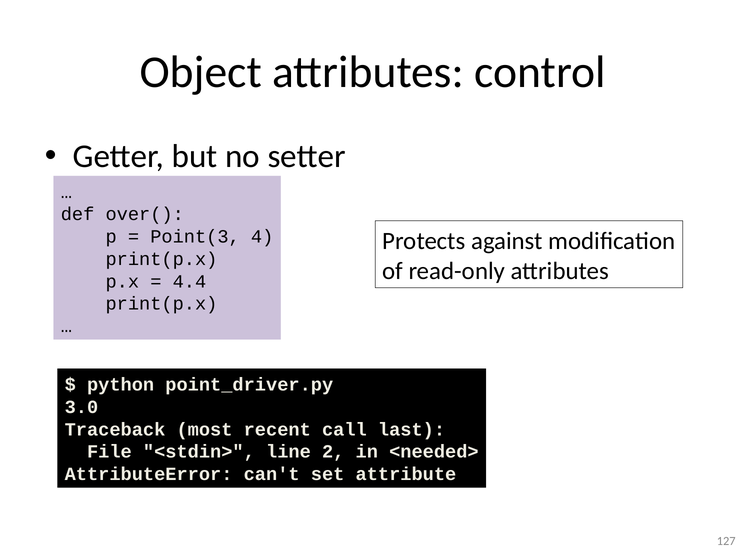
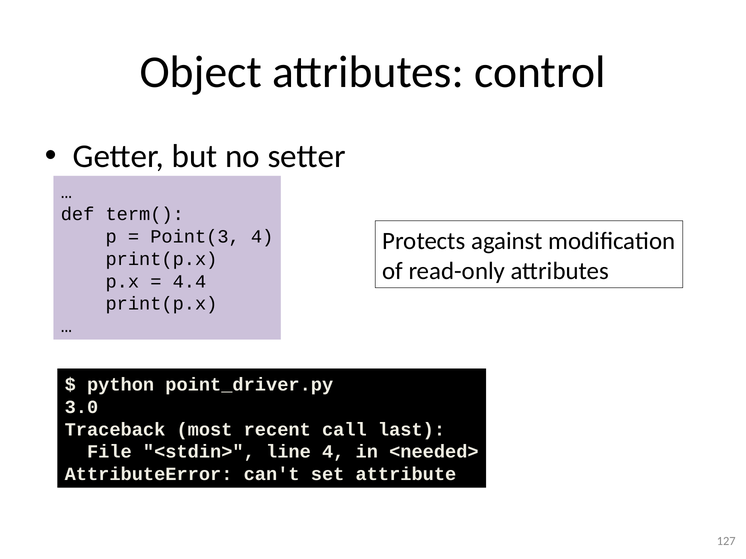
over(: over( -> term( (145, 214)
line 2: 2 -> 4 (333, 452)
